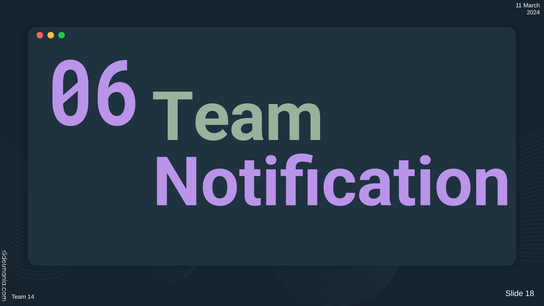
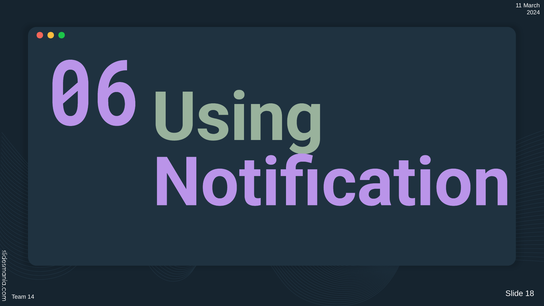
Team: Team -> Using (238, 117)
